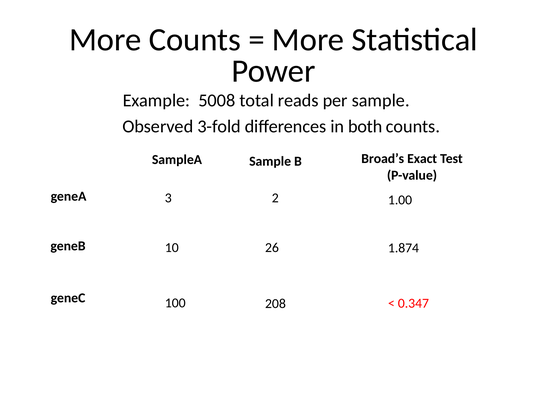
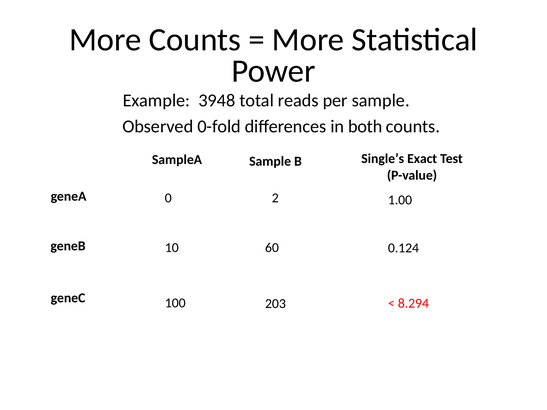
5008: 5008 -> 3948 (217, 101)
3-fold: 3-fold -> 0-fold (219, 127)
Broad’s: Broad’s -> Single’s (383, 159)
3: 3 -> 0 (168, 198)
26: 26 -> 60 (272, 248)
1.874: 1.874 -> 0.124 (403, 248)
208: 208 -> 203 (275, 304)
0.347: 0.347 -> 8.294 (413, 303)
